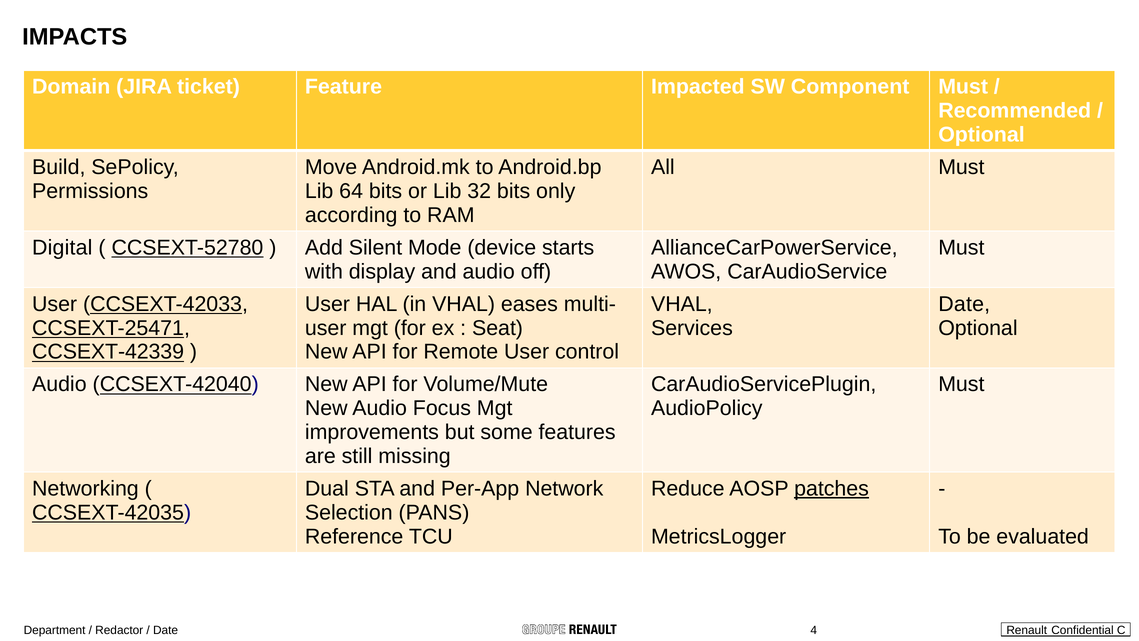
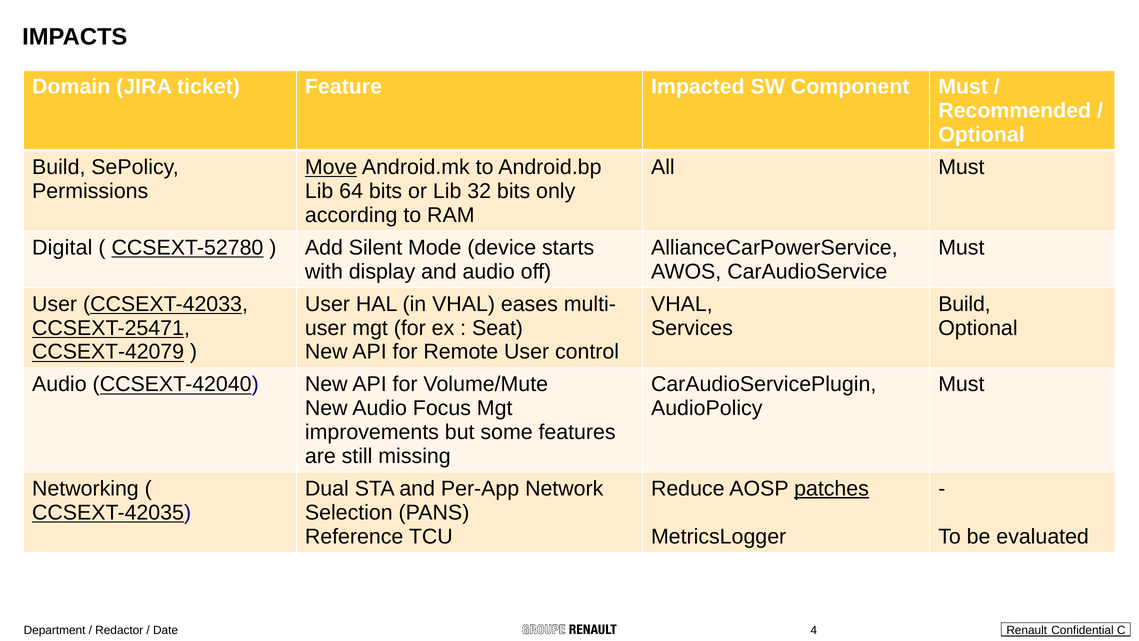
Move underline: none -> present (331, 167)
Date: Date -> Build (964, 304)
CCSEXT-42339: CCSEXT-42339 -> CCSEXT-42079 (108, 352)
